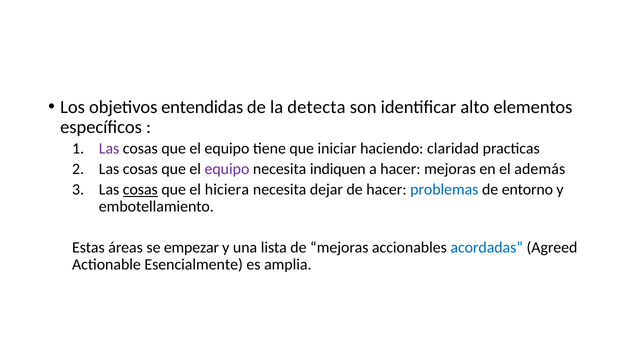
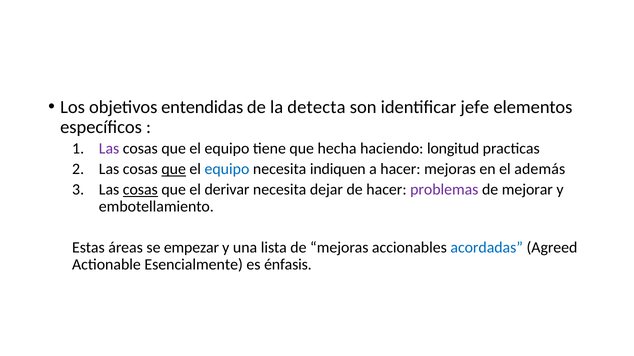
alto: alto -> jefe (475, 107)
iniciar: iniciar -> hecha (337, 149)
claridad: claridad -> longitud (453, 149)
que underline: none -> present (174, 169)
equipo colour: purple -> blue (227, 169)
hiciera: hiciera -> derivar (227, 190)
problemas colour: blue -> purple (444, 190)
entorno: entorno -> mejorar (527, 190)
amplia: amplia -> énfasis (288, 265)
